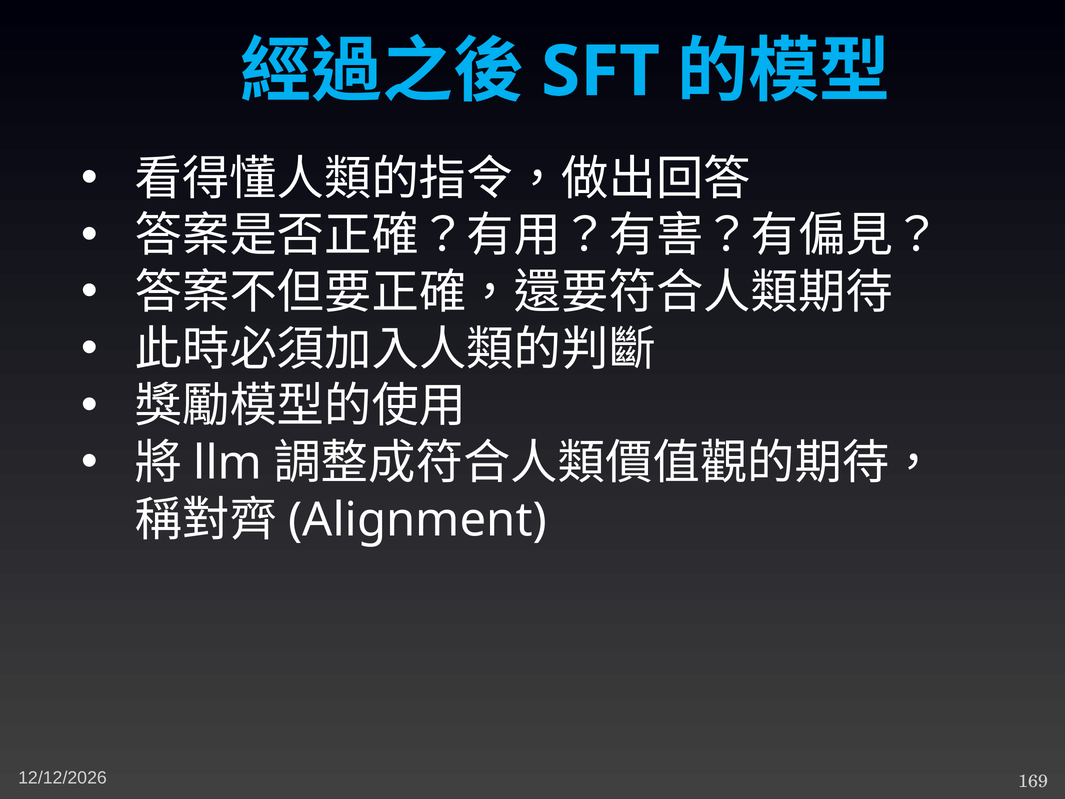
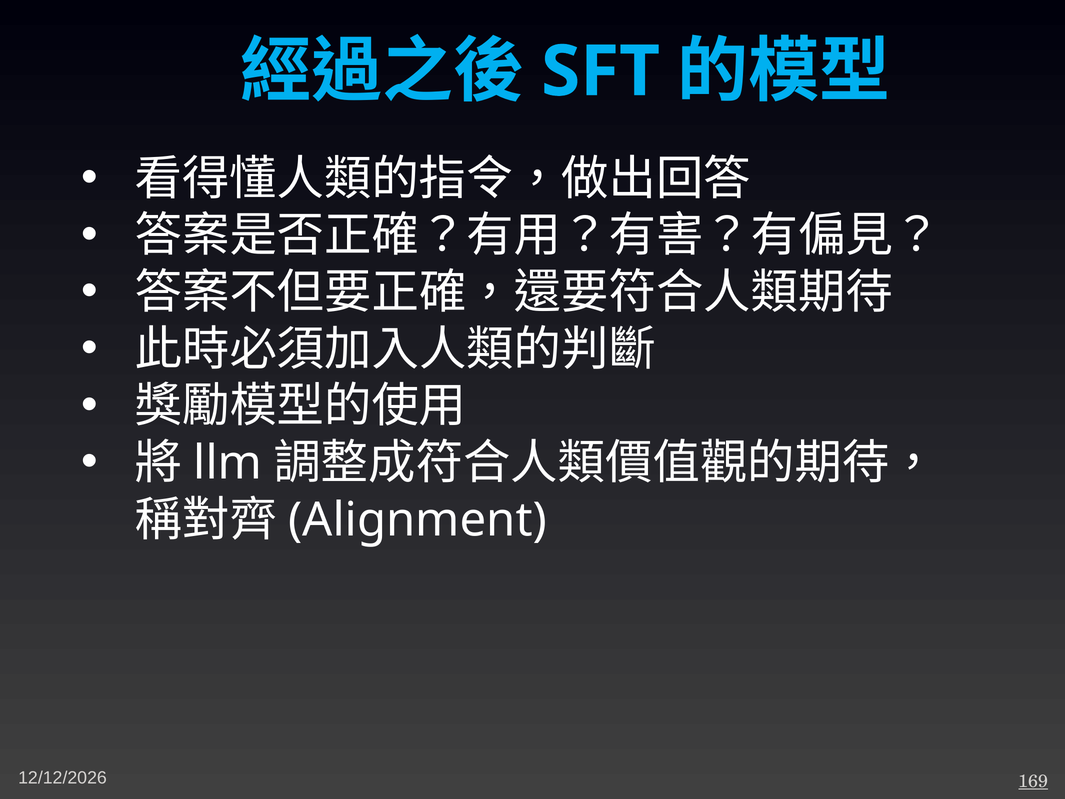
169 underline: none -> present (1033, 781)
